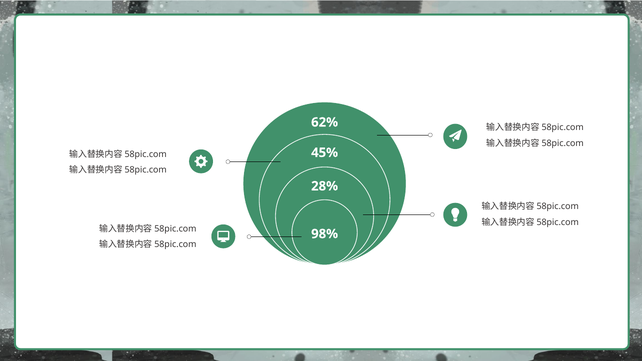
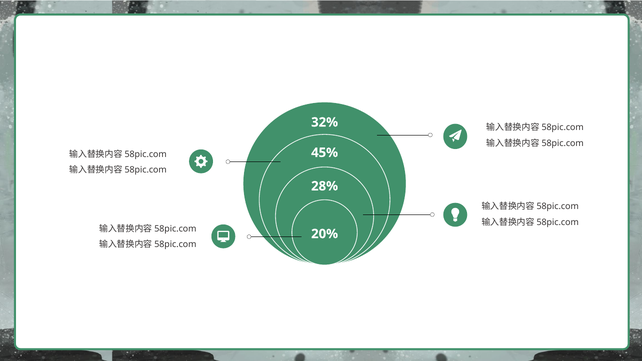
62%: 62% -> 32% (325, 122)
98%: 98% -> 20% (325, 234)
